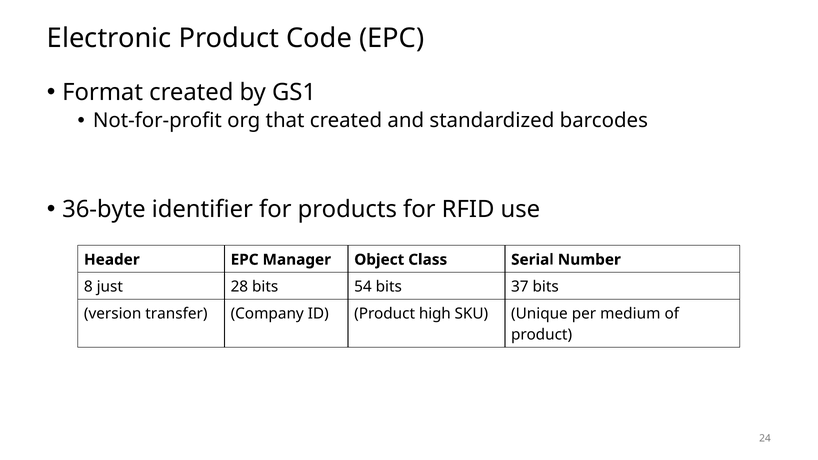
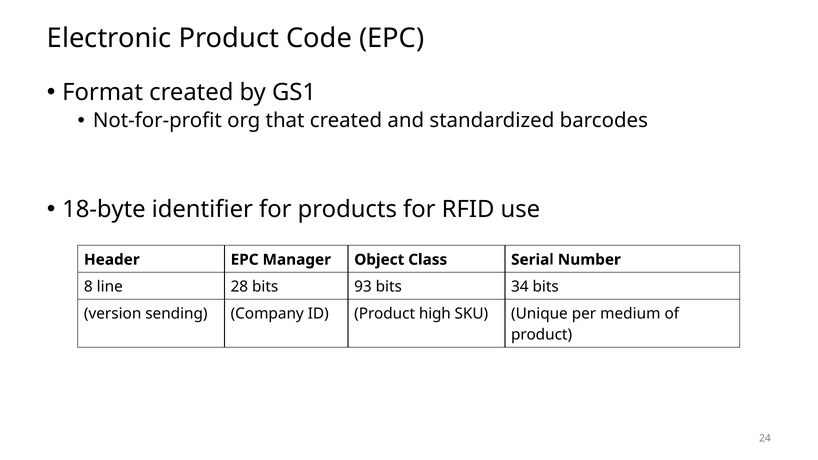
36-byte: 36-byte -> 18-byte (104, 209)
just: just -> line (110, 287)
54: 54 -> 93 (363, 287)
37: 37 -> 34 (520, 287)
transfer: transfer -> sending (176, 314)
